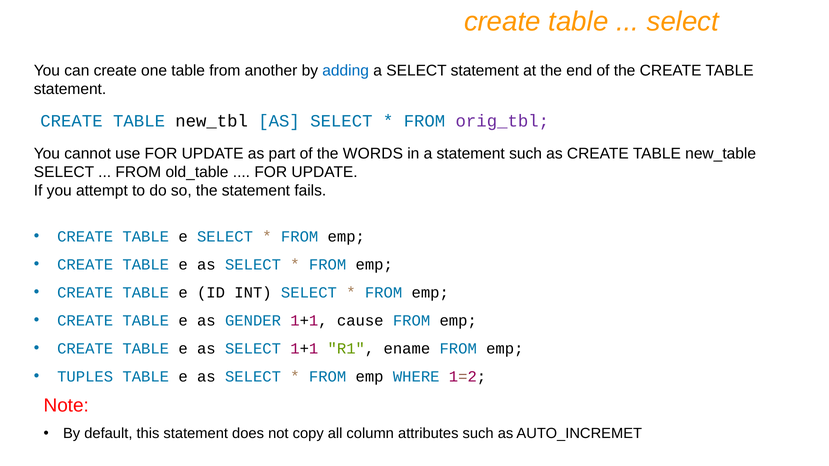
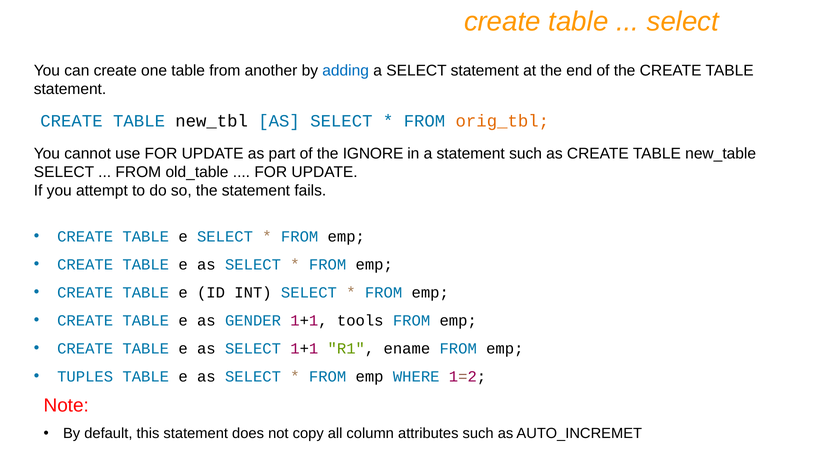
orig_tbl colour: purple -> orange (502, 121)
WORDS: WORDS -> IGNORE (373, 154)
cause: cause -> tools (360, 321)
